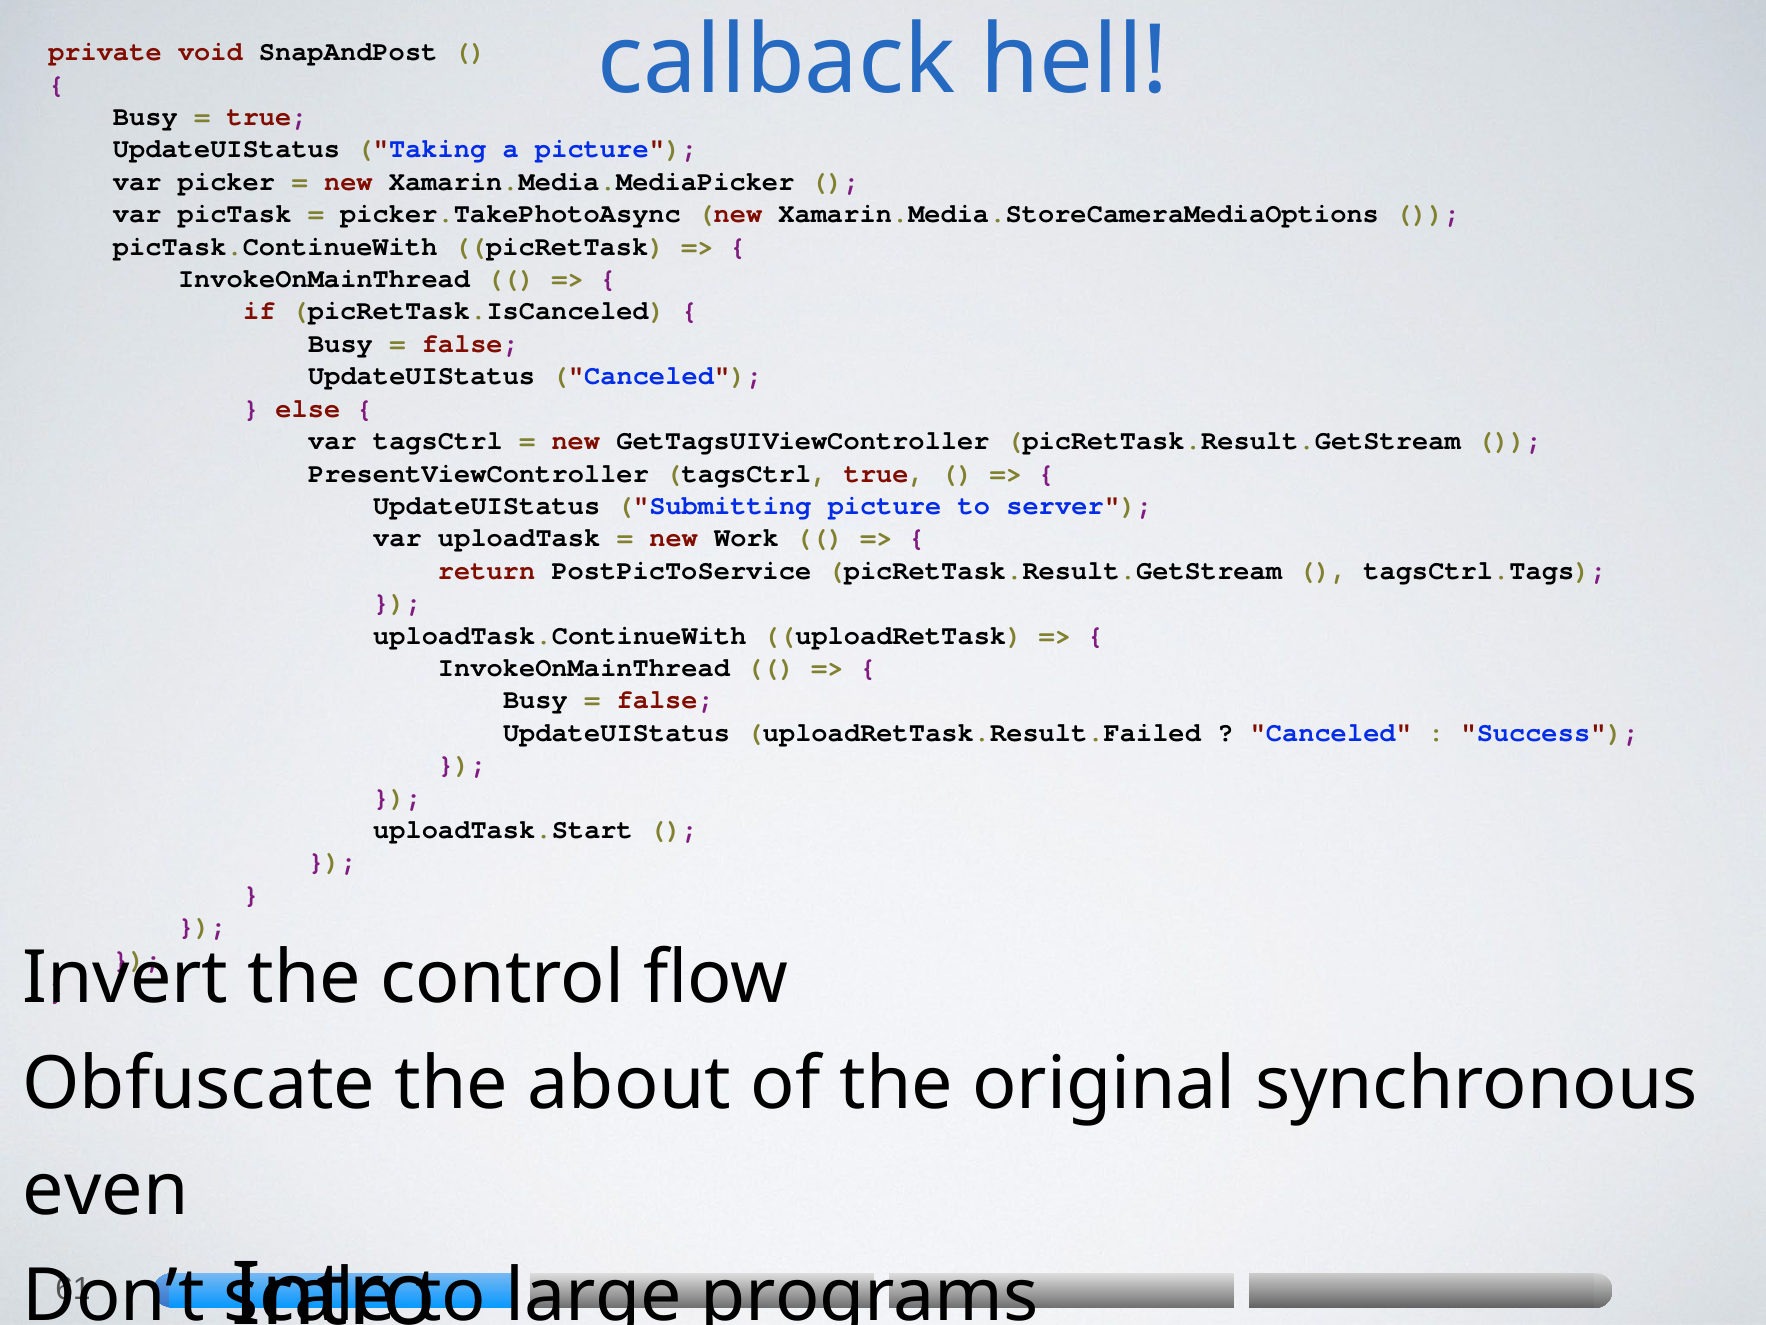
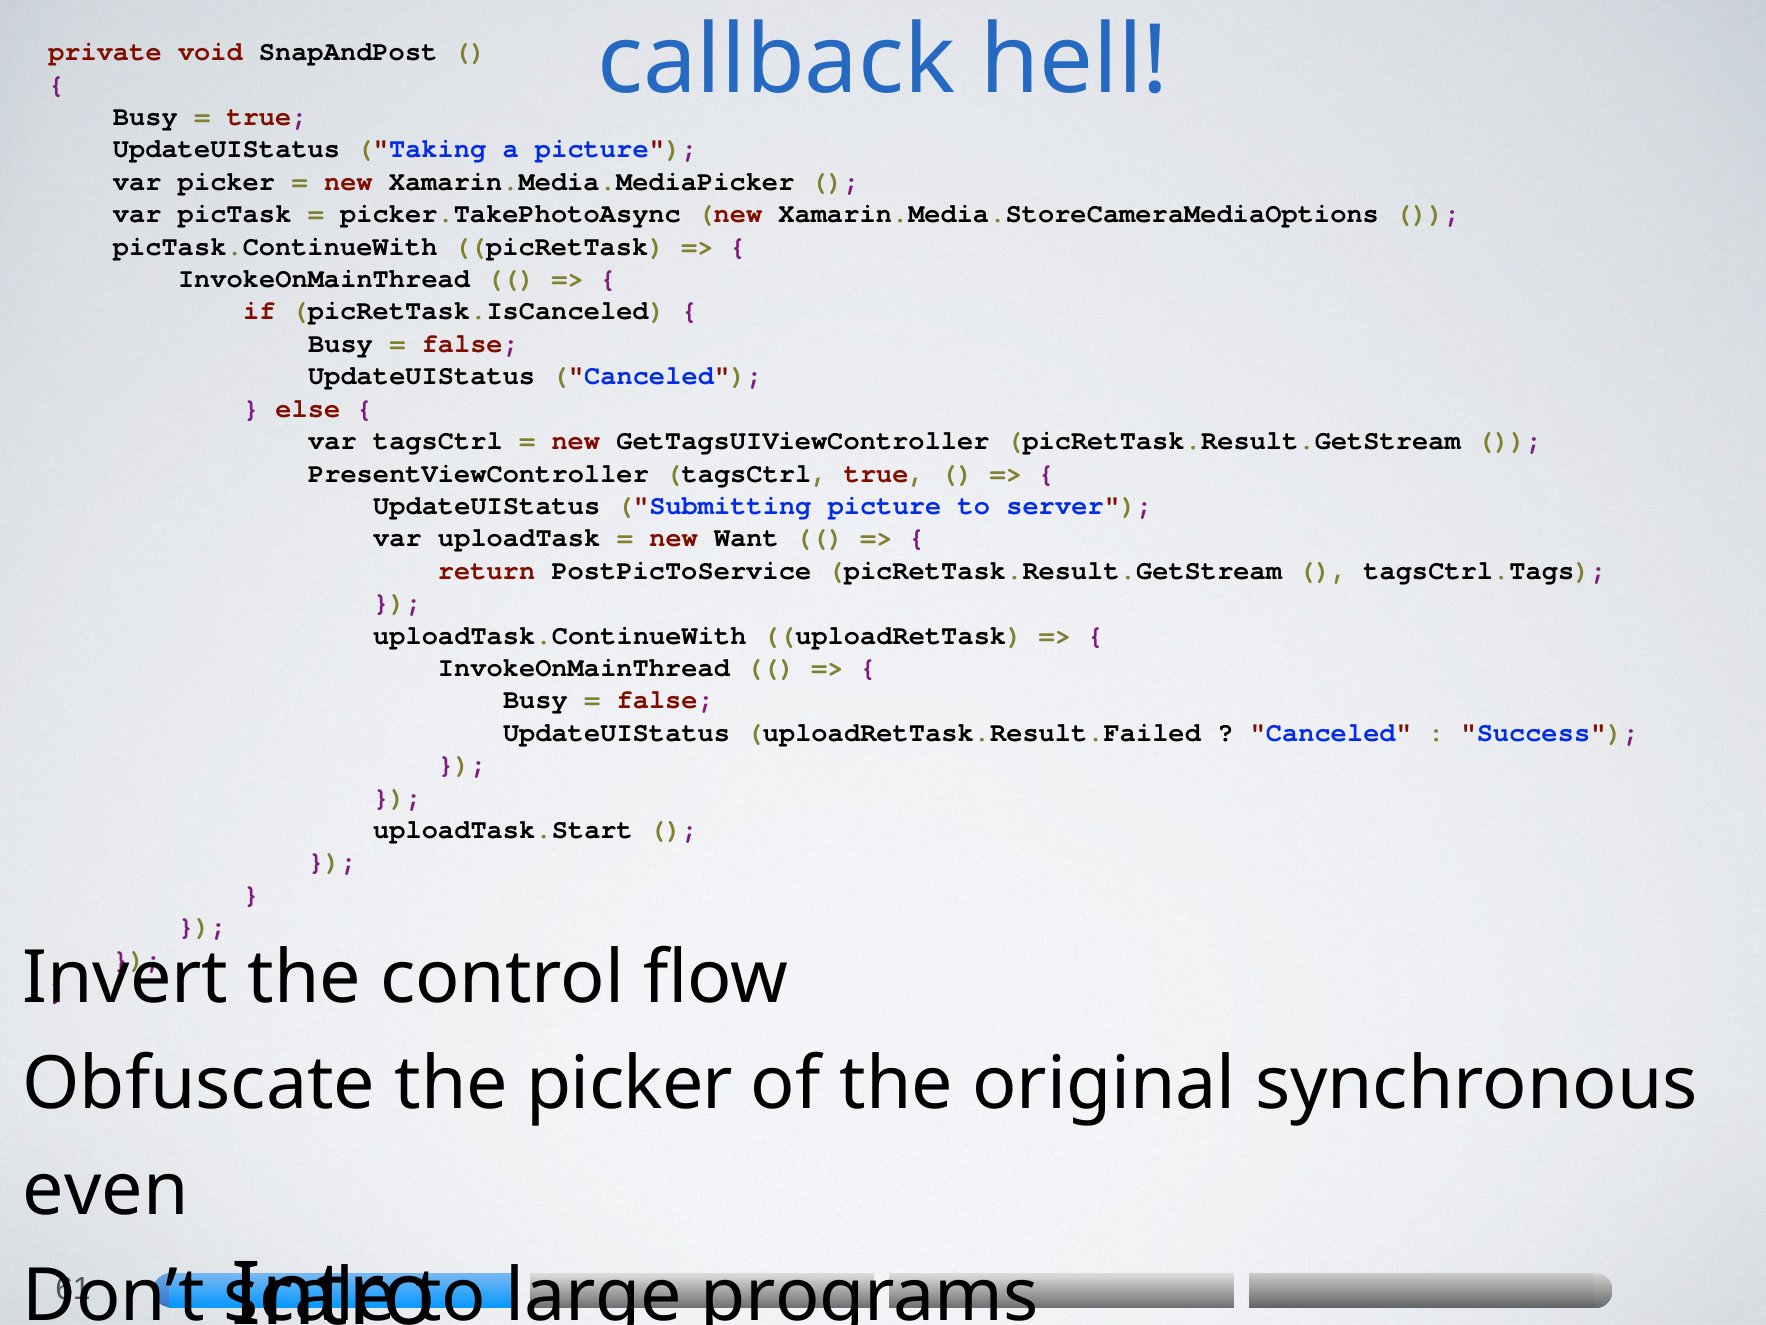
Work: Work -> Want (746, 538)
the about: about -> picker (630, 1084)
